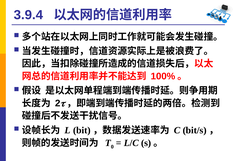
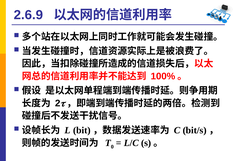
3.9.4: 3.9.4 -> 2.6.9 (28, 15)
